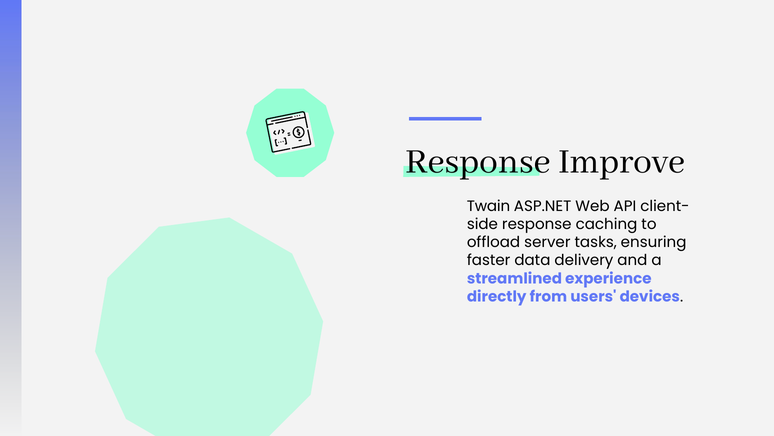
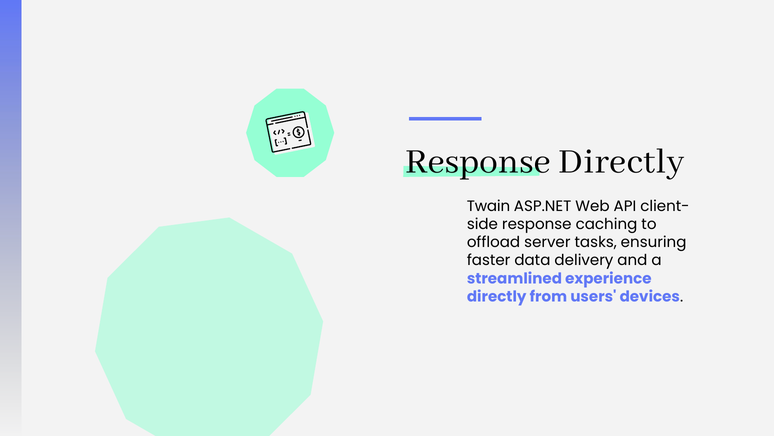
Response Improve: Improve -> Directly (621, 160)
